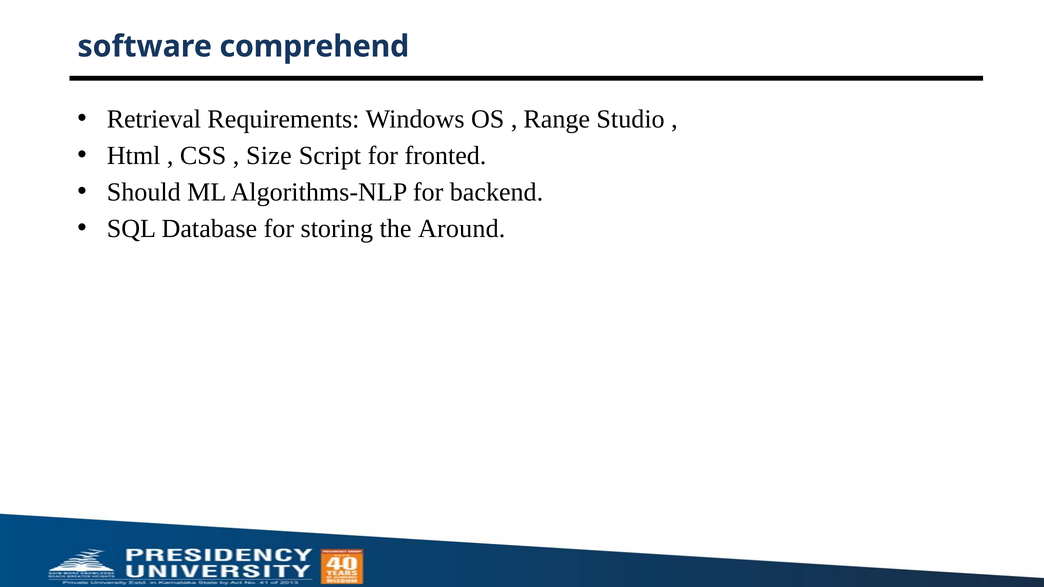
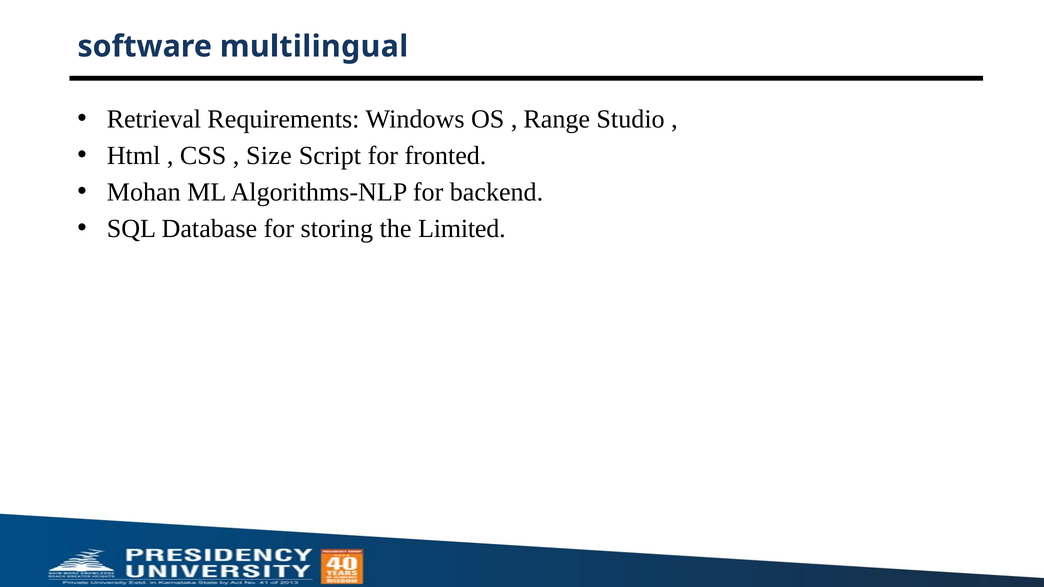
comprehend: comprehend -> multilingual (314, 46)
Should: Should -> Mohan (144, 192)
Around: Around -> Limited (462, 229)
